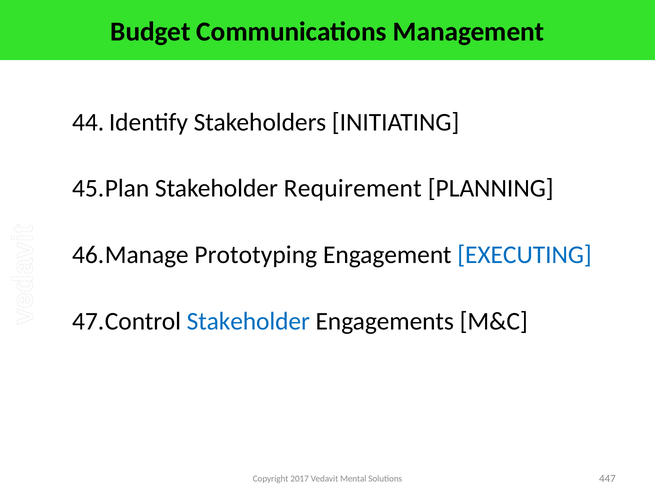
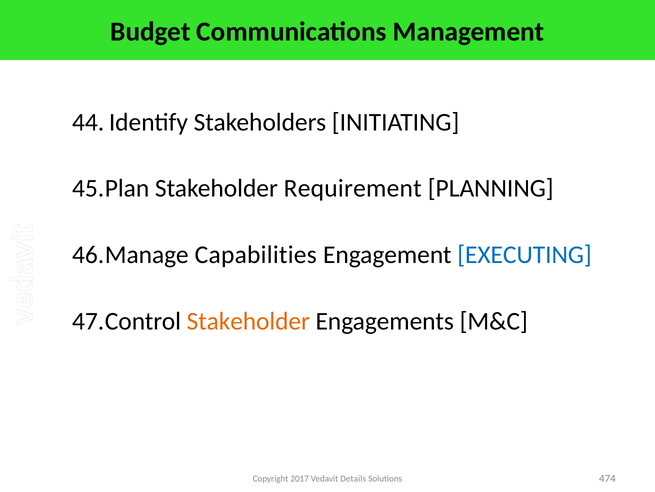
Prototyping: Prototyping -> Capabilities (256, 254)
Stakeholder colour: blue -> orange (248, 321)
Mental: Mental -> Details (353, 478)
447: 447 -> 474 (607, 478)
